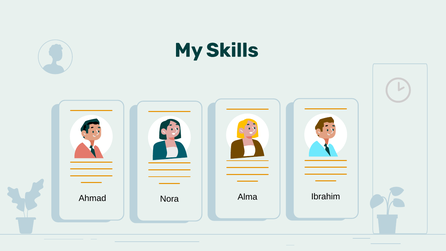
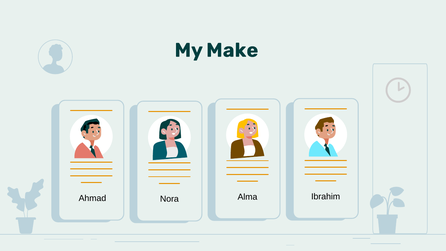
Skills: Skills -> Make (232, 50)
